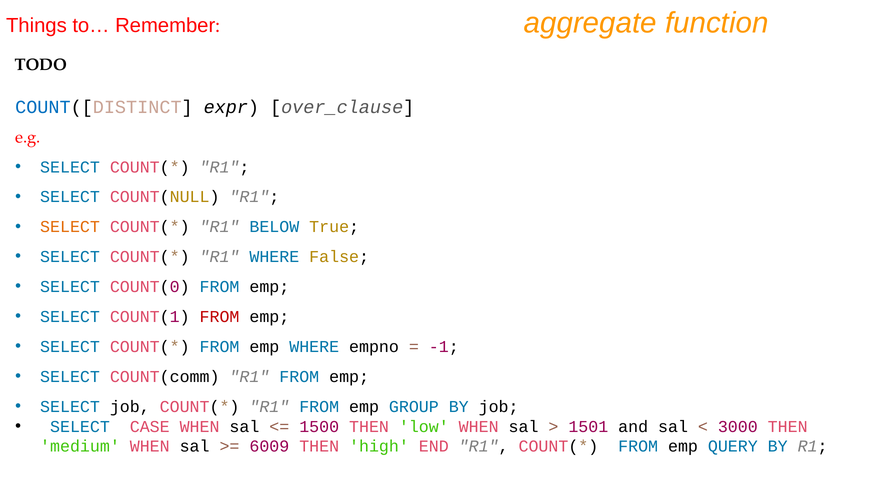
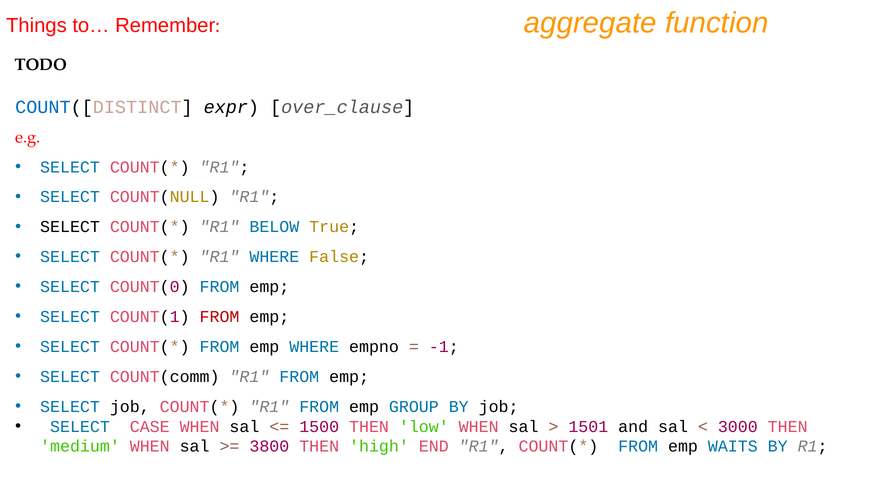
SELECT colour: orange -> black (70, 227)
6009: 6009 -> 3800 (269, 446)
QUERY: QUERY -> WAITS (733, 446)
